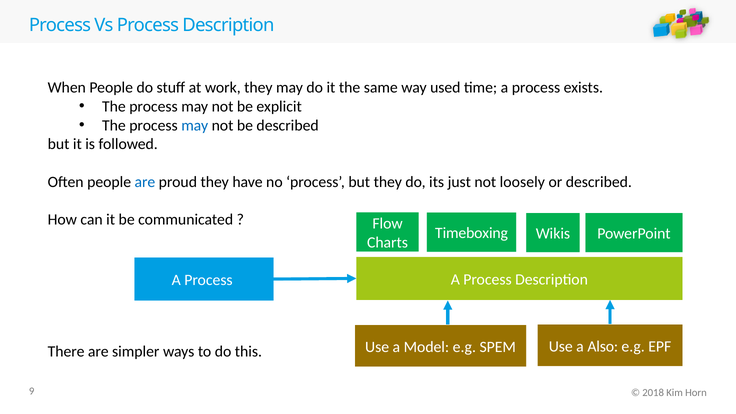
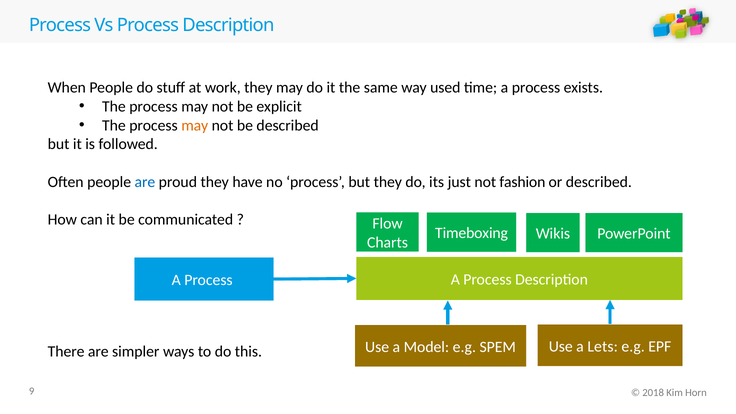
may colour: blue -> orange (195, 125)
loosely: loosely -> fashion (522, 182)
Also: Also -> Lets (603, 346)
